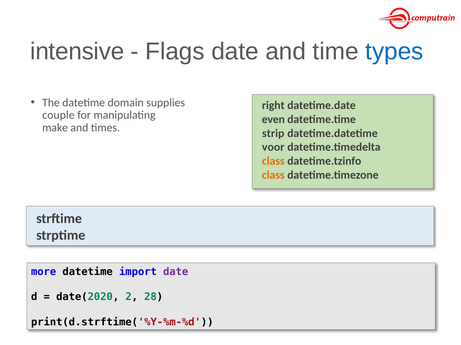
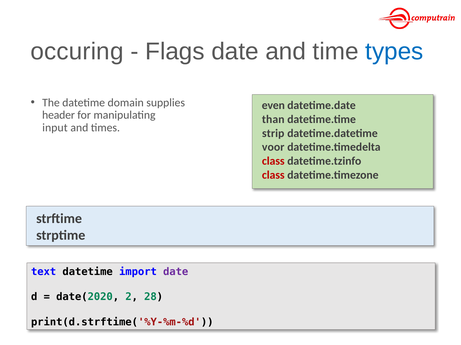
intensive: intensive -> occuring (77, 52)
right: right -> even (273, 106)
couple: couple -> header (59, 115)
even: even -> than (273, 120)
make: make -> input (55, 128)
class colour: orange -> red (273, 161)
class colour: orange -> red (273, 175)
more: more -> text (44, 272)
